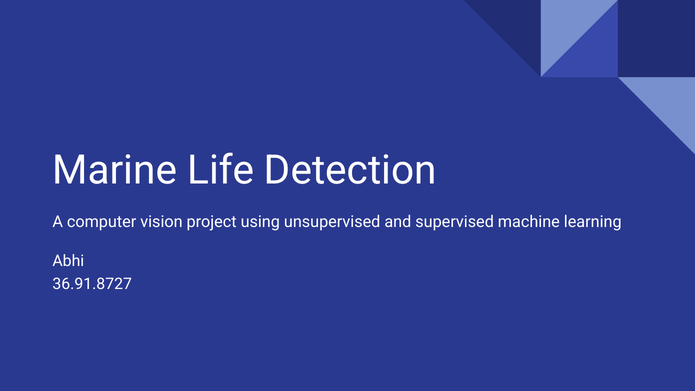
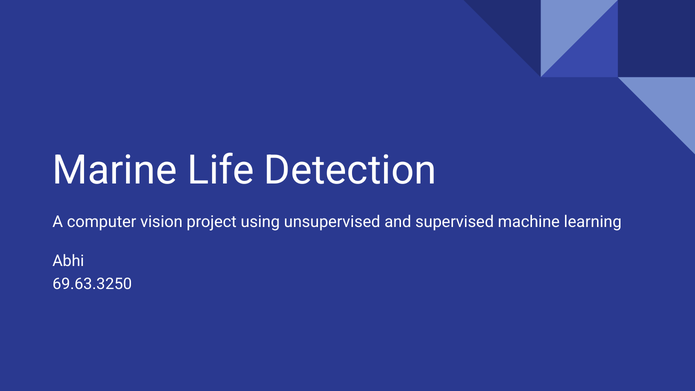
36.91.8727: 36.91.8727 -> 69.63.3250 (92, 284)
